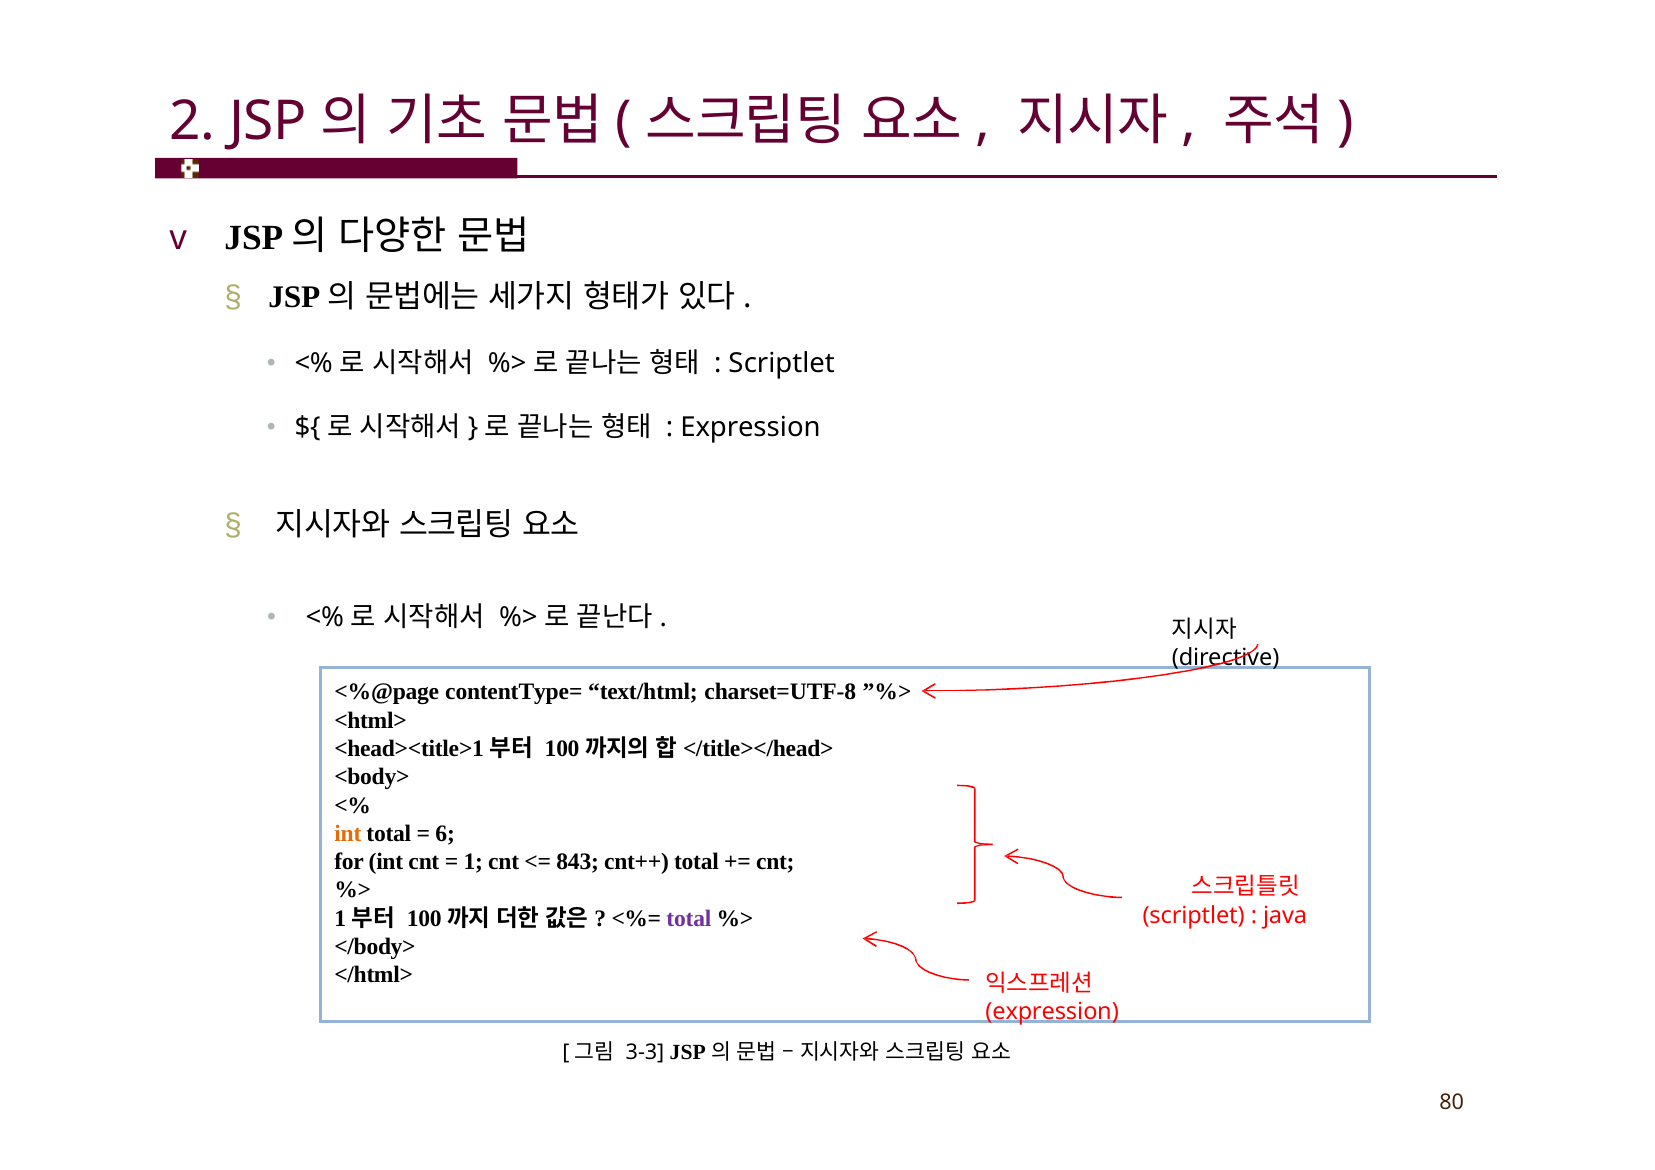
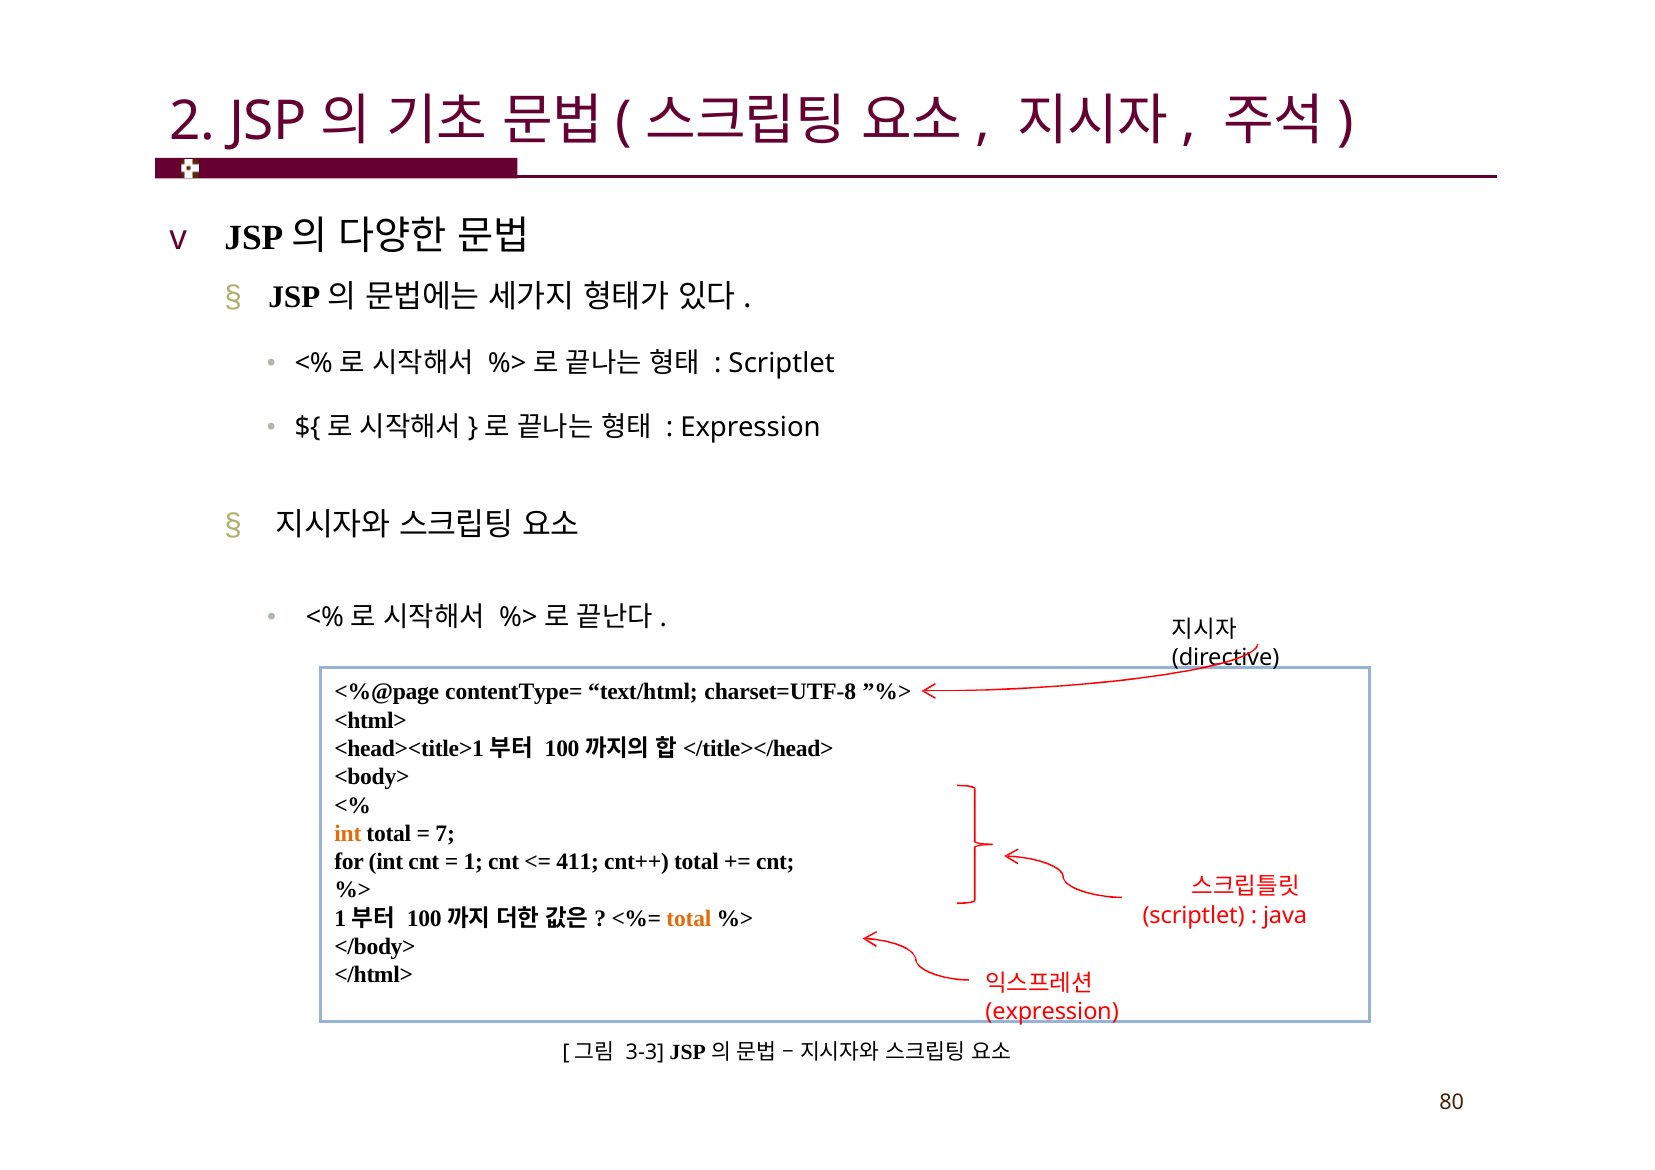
6: 6 -> 7 (445, 834)
843: 843 -> 411 (578, 862)
total colour: purple -> orange (689, 919)
